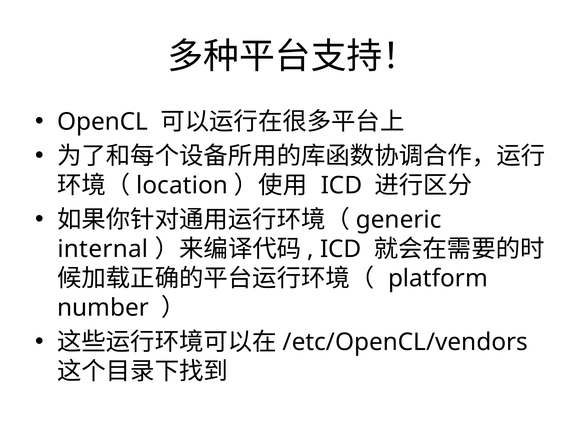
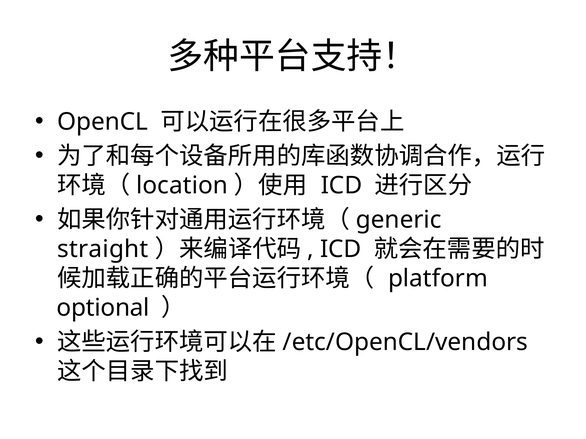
internal: internal -> straight (103, 249)
number: number -> optional (103, 308)
